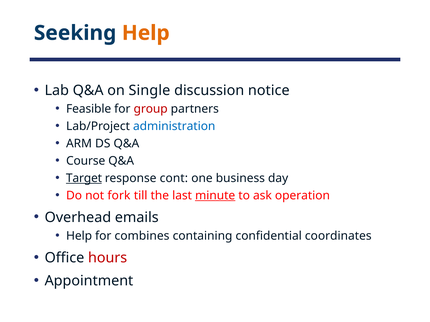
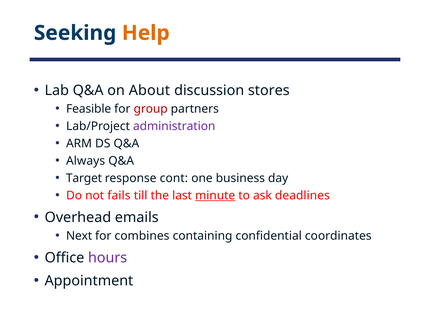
Single: Single -> About (149, 91)
notice: notice -> stores (269, 91)
administration colour: blue -> purple (174, 126)
Course: Course -> Always (86, 161)
Target underline: present -> none (84, 178)
fork: fork -> fails (119, 196)
operation: operation -> deadlines (302, 196)
Help: Help -> Next (79, 236)
hours colour: red -> purple (108, 258)
